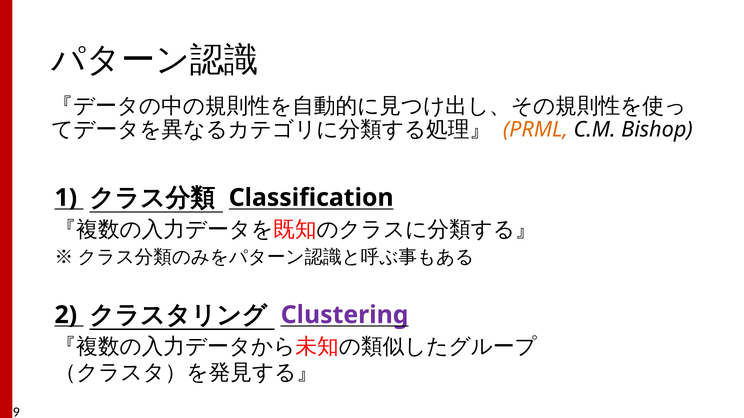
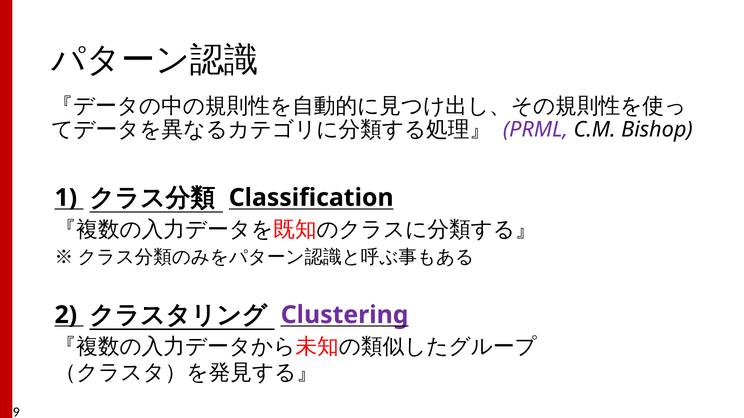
PRML colour: orange -> purple (535, 130)
